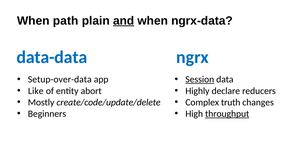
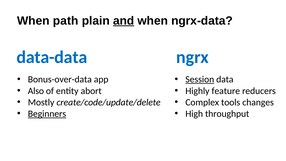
Setup-over-data: Setup-over-data -> Bonus-over-data (60, 79)
Like: Like -> Also (36, 91)
declare: declare -> feature (226, 91)
truth: truth -> tools (231, 102)
Beginners underline: none -> present (47, 114)
throughput underline: present -> none (227, 114)
